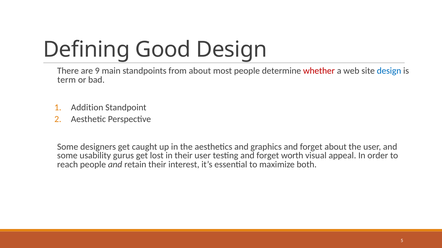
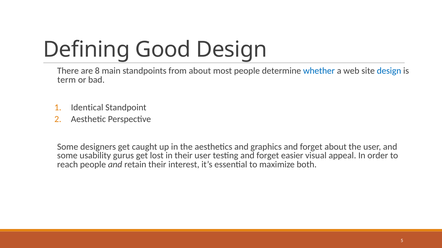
9: 9 -> 8 (97, 71)
whether colour: red -> blue (319, 71)
Addition: Addition -> Identical (87, 108)
worth: worth -> easier (292, 156)
